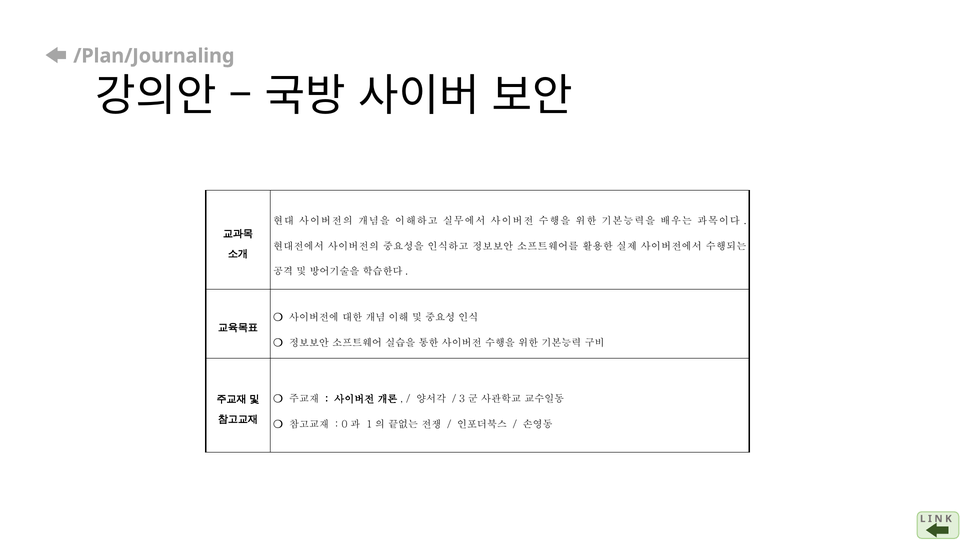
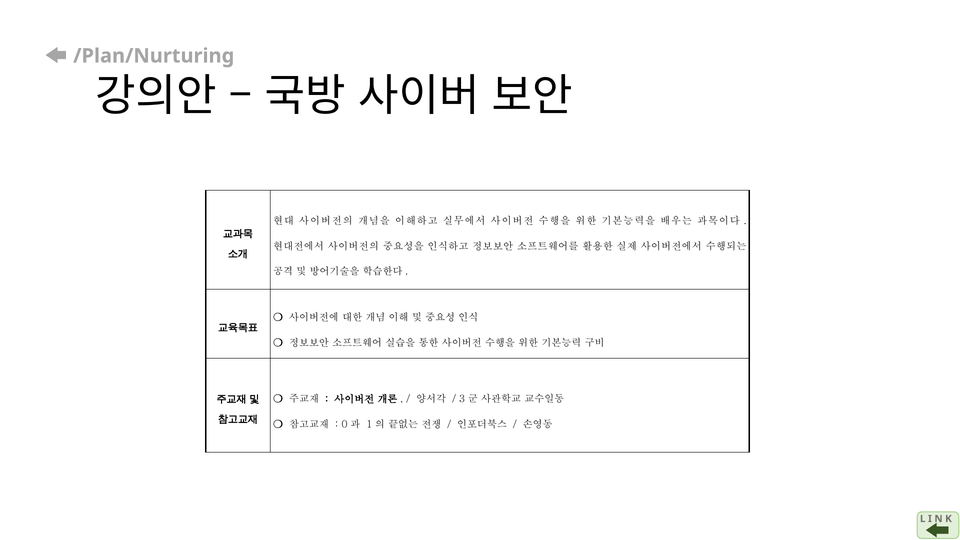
/Plan/Journaling: /Plan/Journaling -> /Plan/Nurturing (154, 56)
